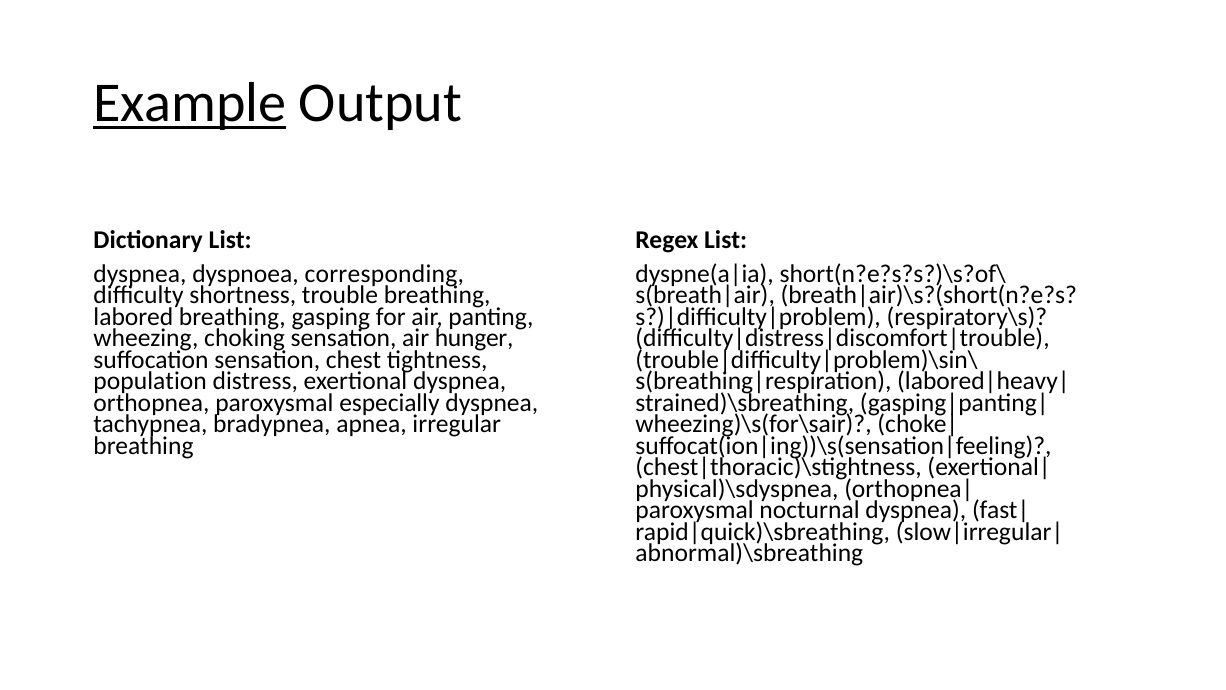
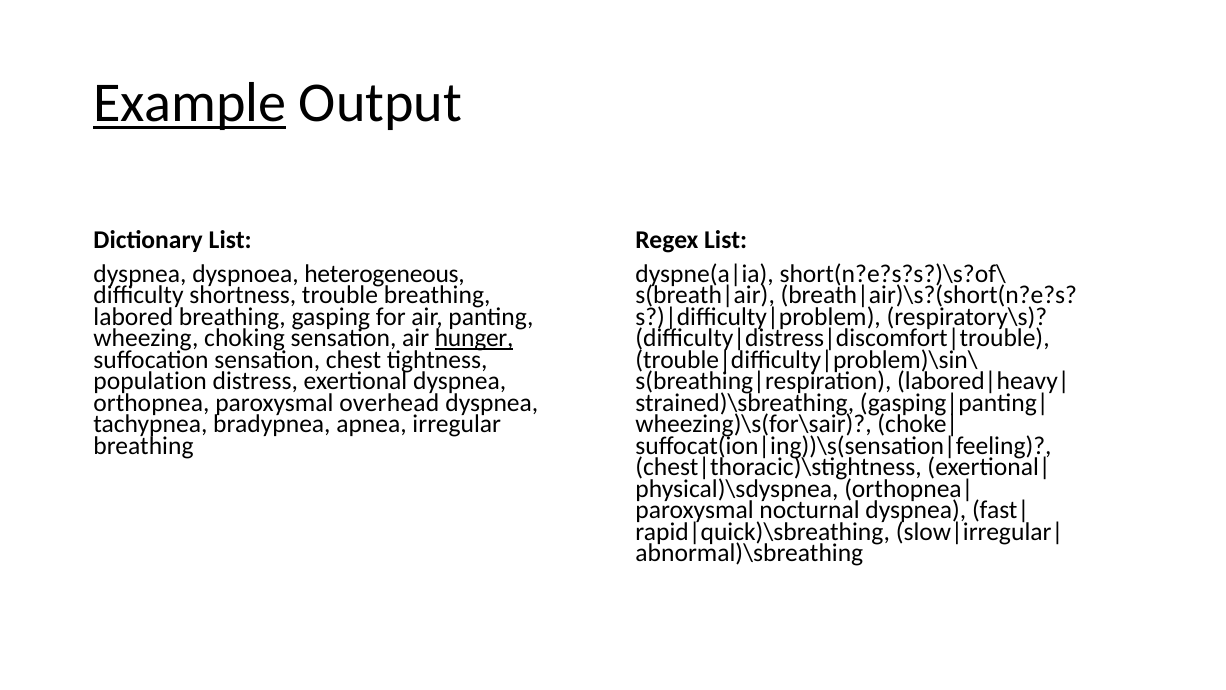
corresponding: corresponding -> heterogeneous (385, 274)
hunger underline: none -> present (474, 338)
especially: especially -> overhead (389, 402)
